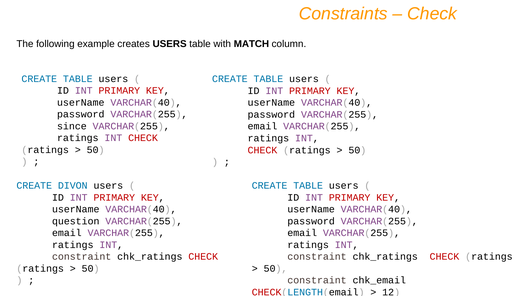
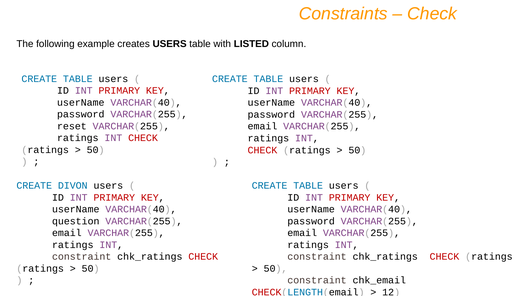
MATCH: MATCH -> LISTED (251, 44)
since: since -> reset (72, 126)
